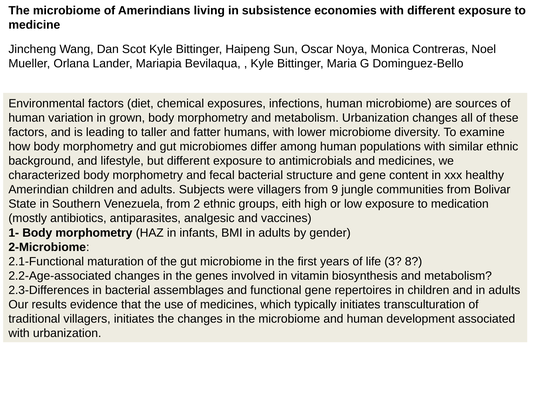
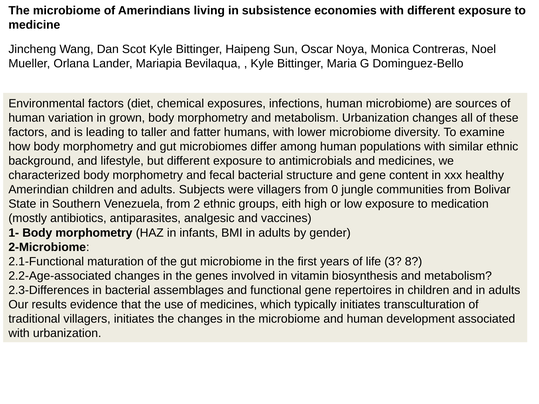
9: 9 -> 0 (335, 190)
